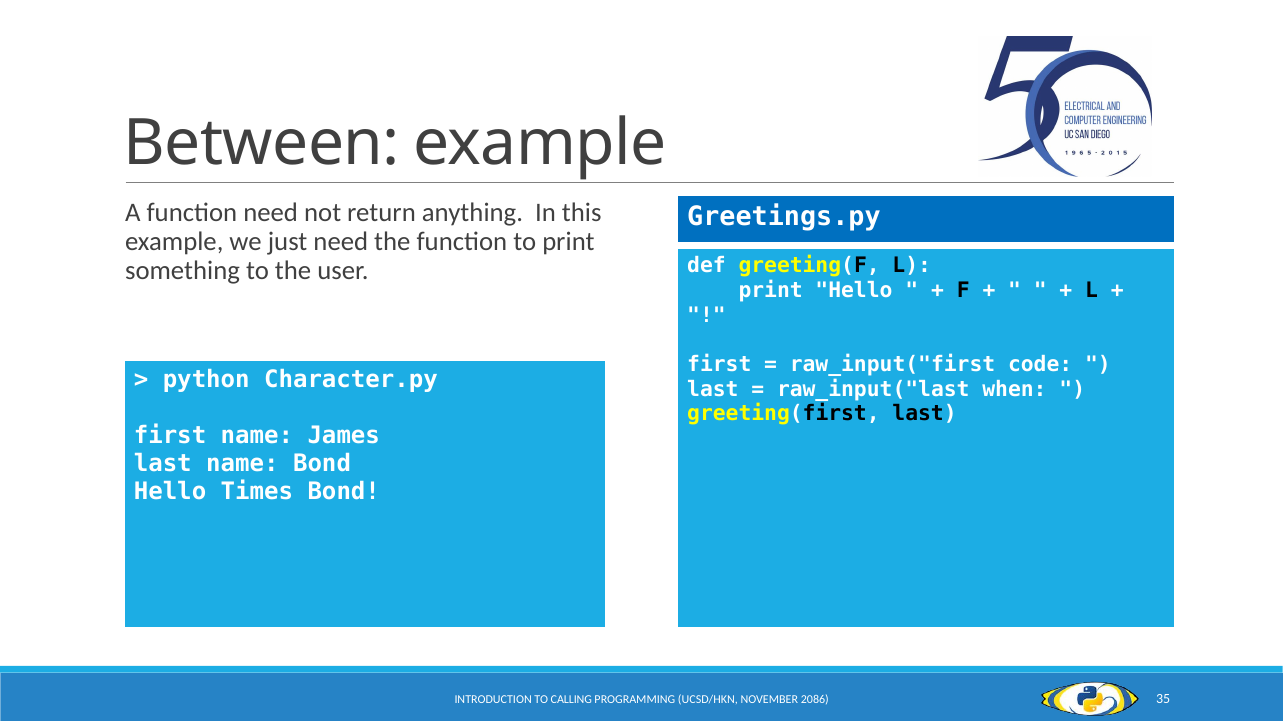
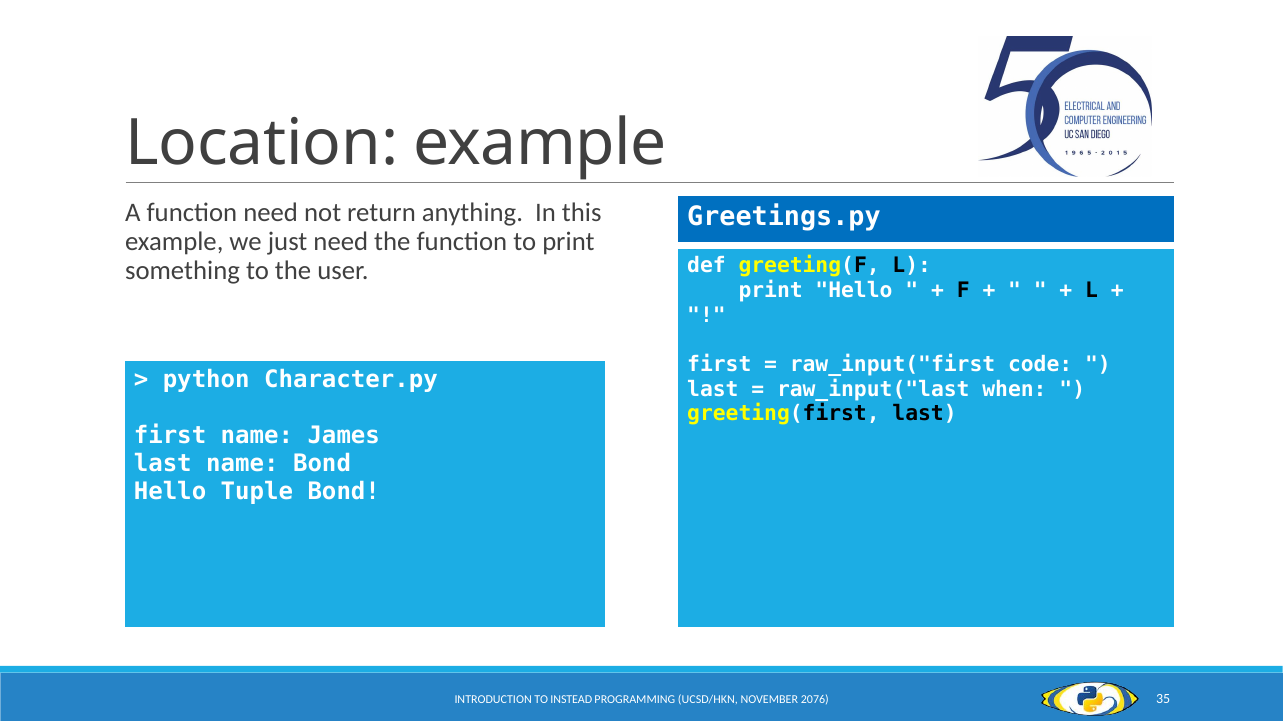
Between: Between -> Location (262, 144)
Times: Times -> Tuple (257, 492)
CALLING: CALLING -> INSTEAD (571, 700)
2086: 2086 -> 2076 (815, 700)
